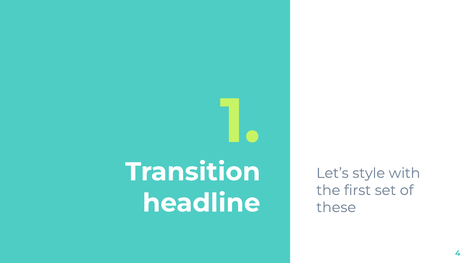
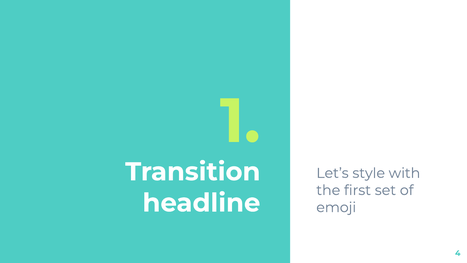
these: these -> emoji (336, 207)
